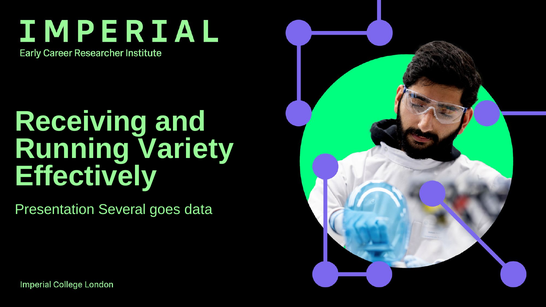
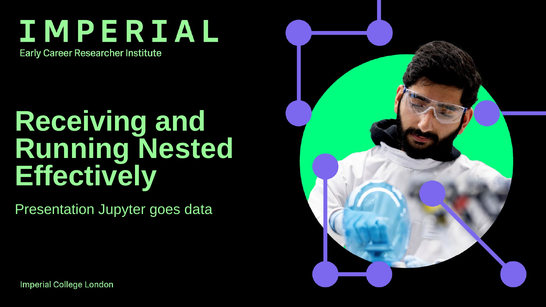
Variety: Variety -> Nested (186, 149)
Several: Several -> Jupyter (122, 210)
